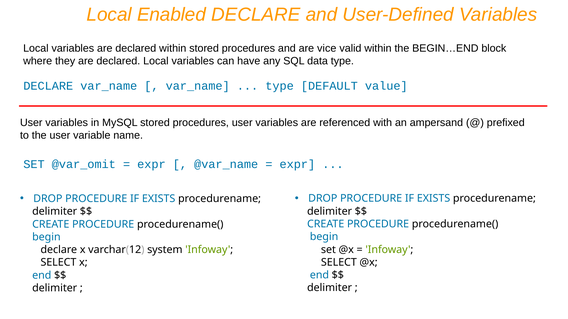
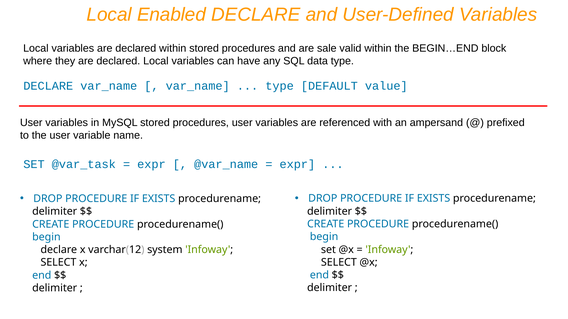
vice: vice -> sale (327, 48)
@var_omit: @var_omit -> @var_task (84, 165)
